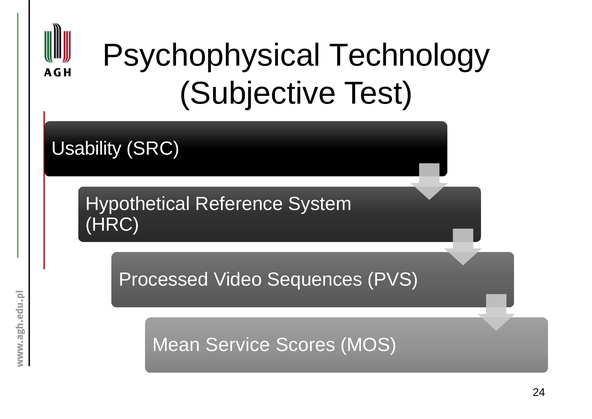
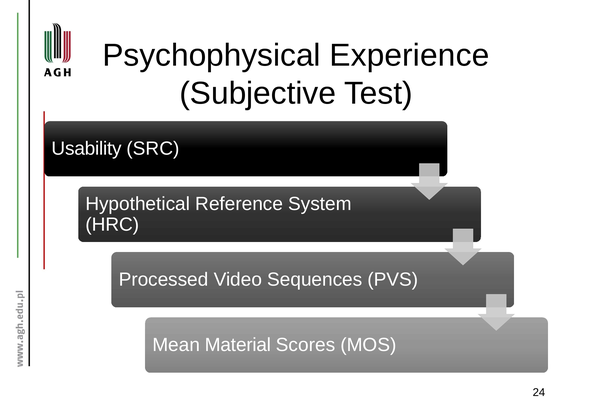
Technology: Technology -> Experience (409, 55)
Service: Service -> Material (238, 345)
